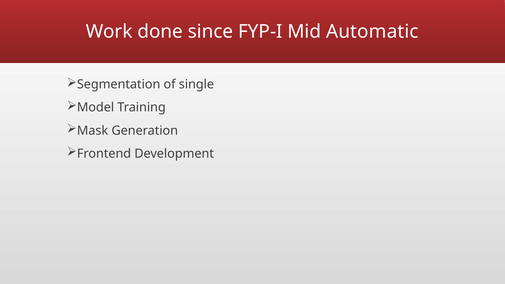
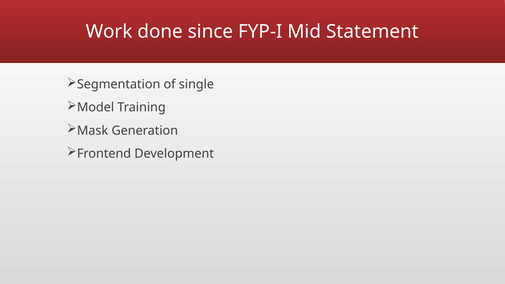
Automatic: Automatic -> Statement (372, 31)
